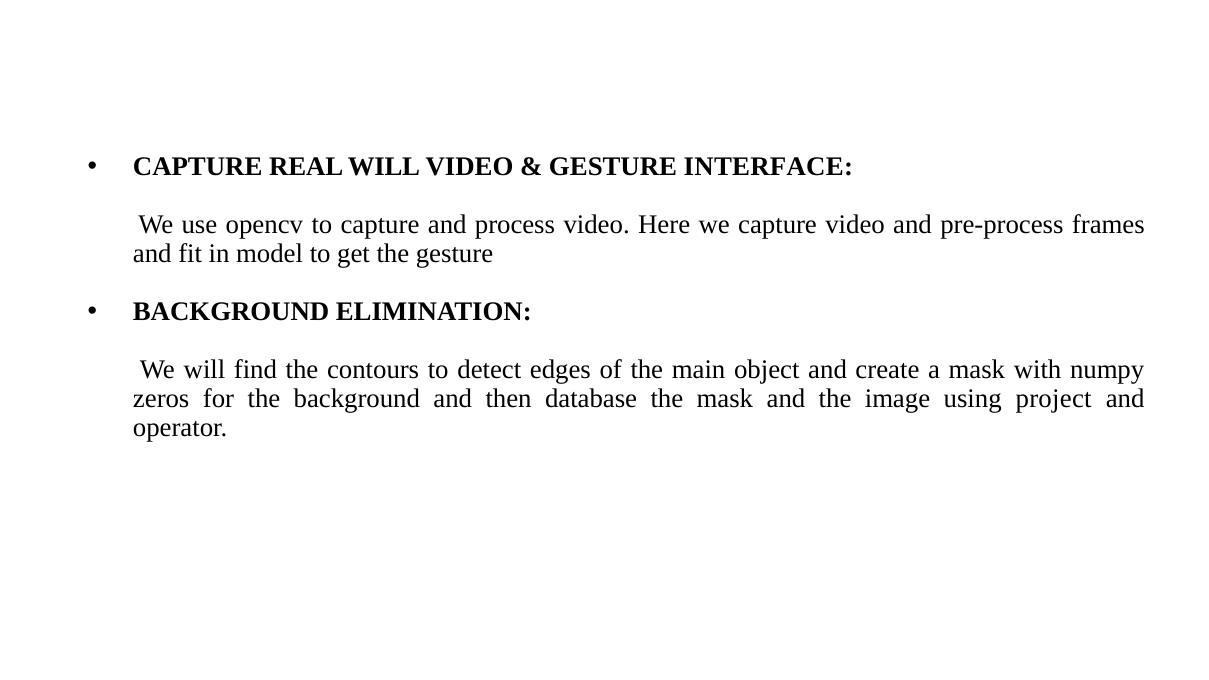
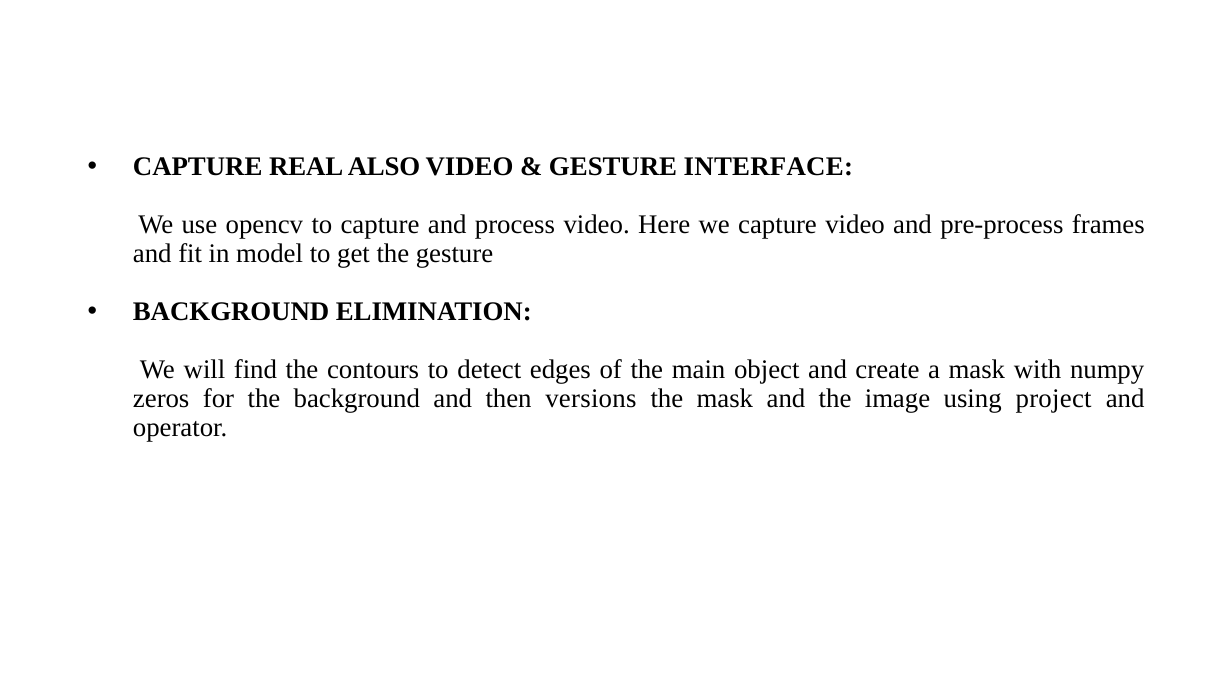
REAL WILL: WILL -> ALSO (384, 167)
database: database -> versions (591, 399)
